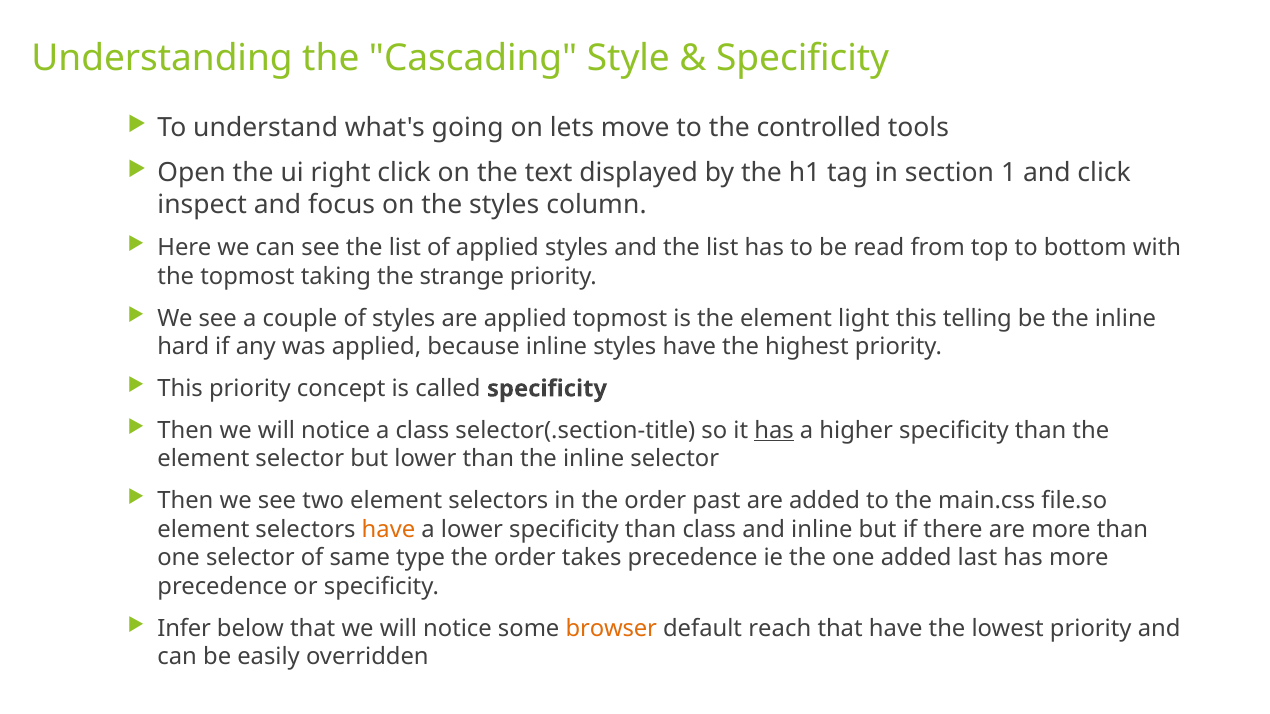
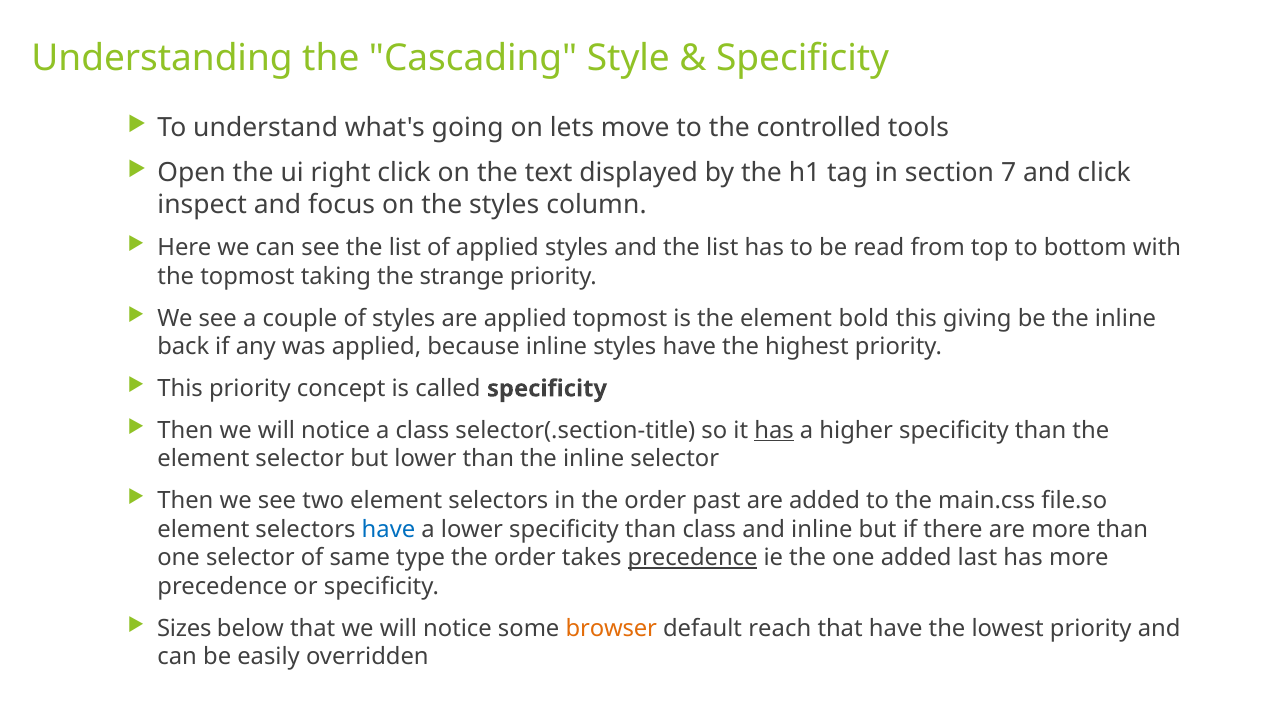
1: 1 -> 7 (1009, 173)
light: light -> bold (864, 318)
telling: telling -> giving (977, 318)
hard: hard -> back (183, 347)
have colour: orange -> blue (389, 530)
precedence underline: none -> present (693, 558)
Infer: Infer -> Sizes (184, 629)
